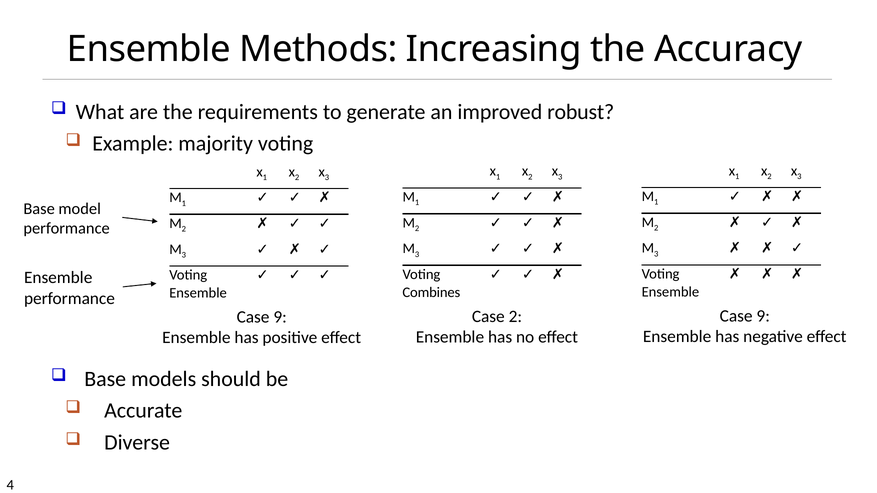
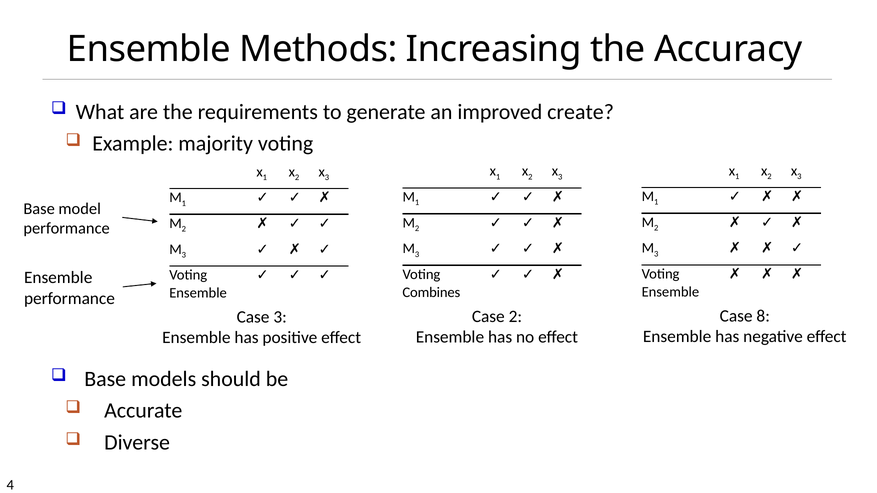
robust: robust -> create (581, 112)
9: 9 -> 8 (763, 316)
9: 9 -> 3 (280, 317)
